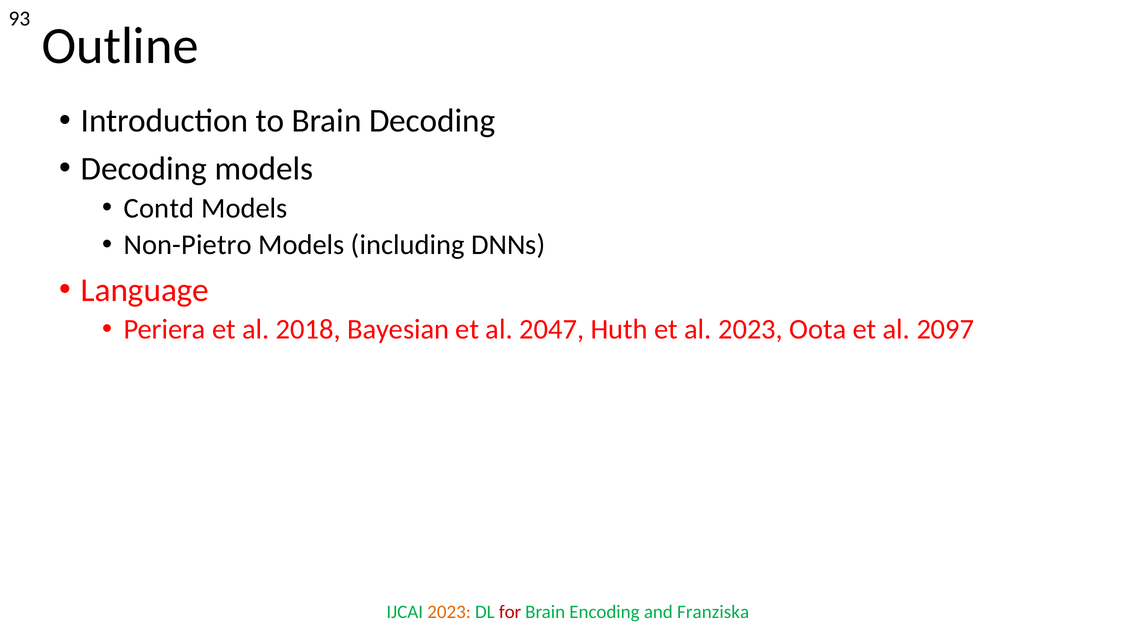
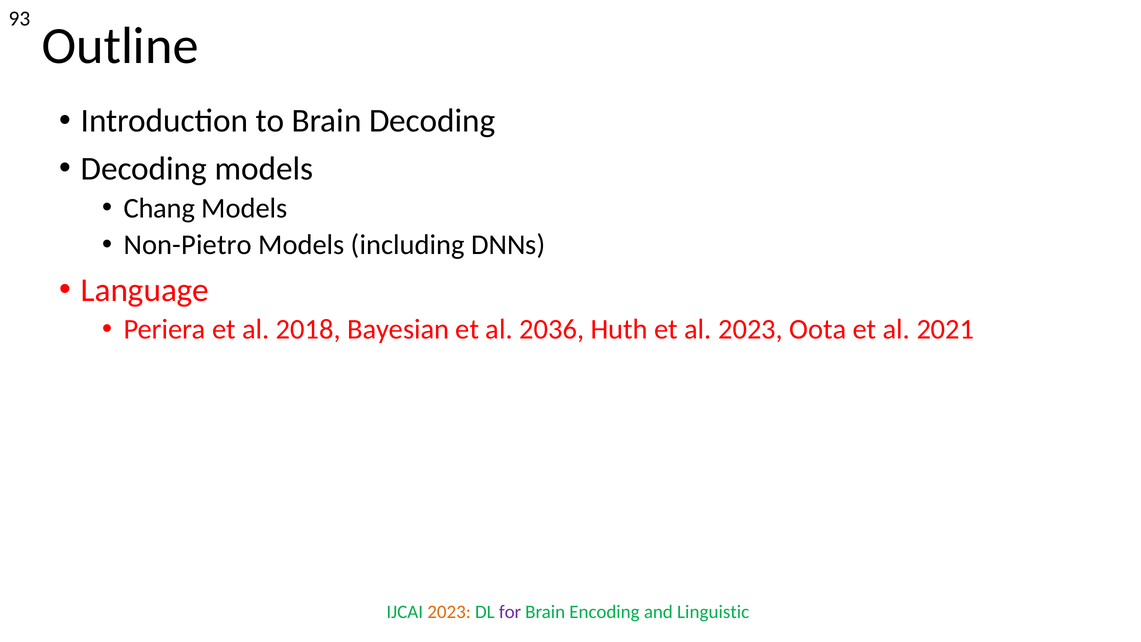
Contd: Contd -> Chang (159, 208)
2047: 2047 -> 2036 (552, 329)
2097: 2097 -> 2021 (945, 329)
for colour: red -> purple (510, 612)
Franziska: Franziska -> Linguistic (713, 612)
